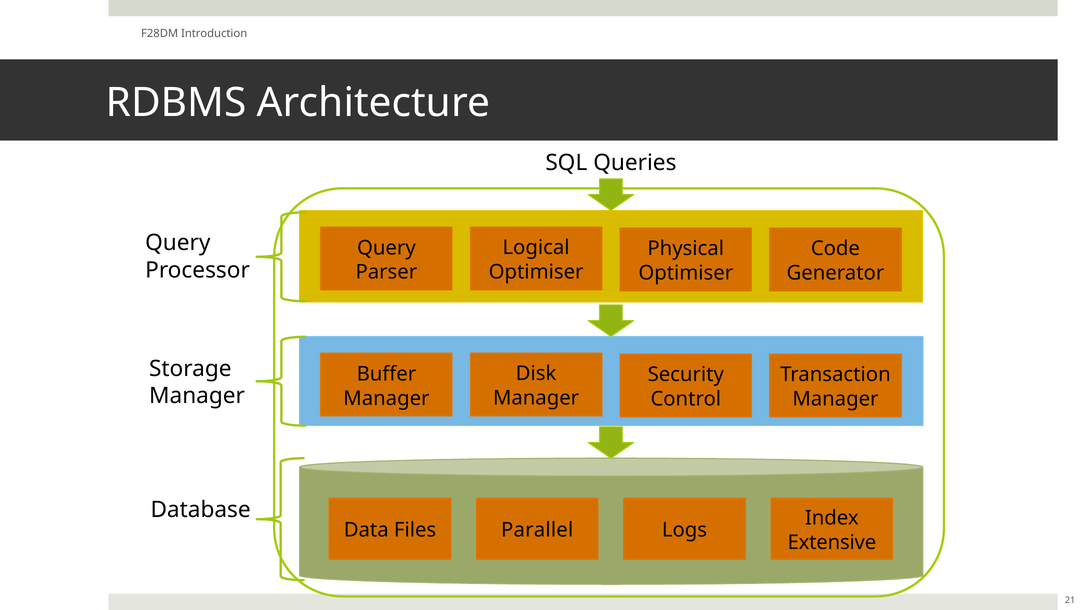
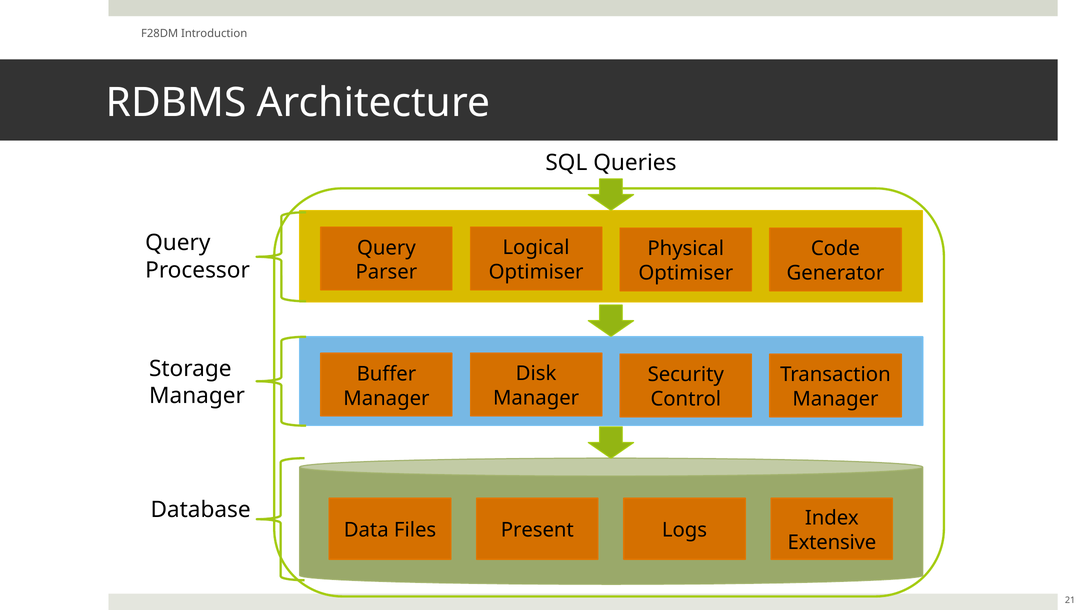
Parallel: Parallel -> Present (537, 530)
